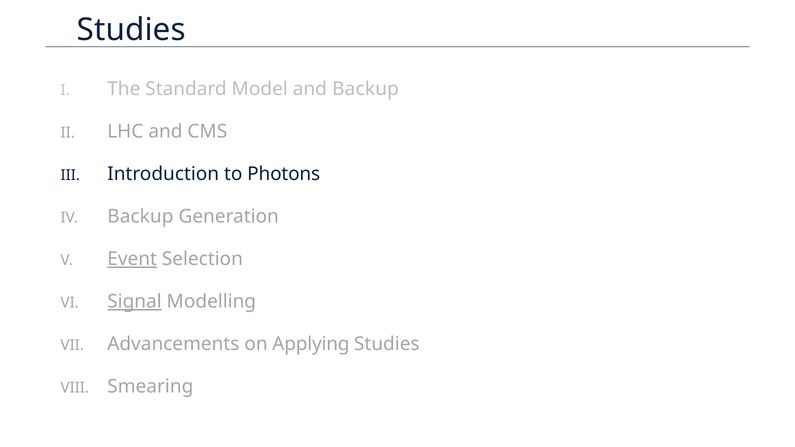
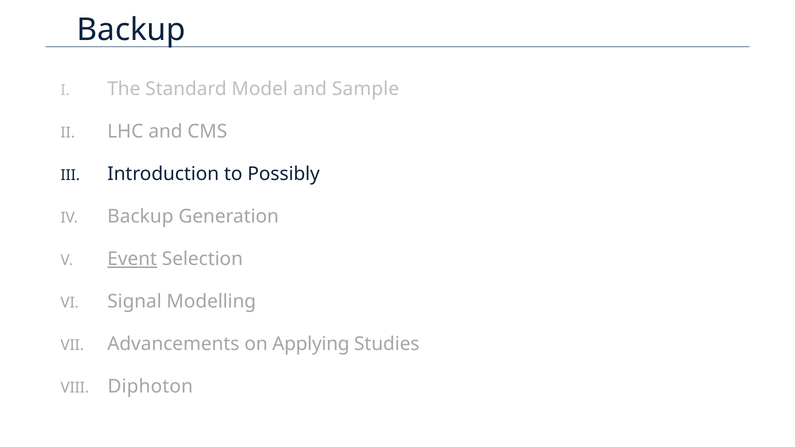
Studies: Studies -> Backup (131, 30)
and Backup: Backup -> Sample (366, 89)
Photons: Photons -> Possibly (284, 174)
Signal underline: present -> none (135, 302)
Smearing: Smearing -> Diphoton (150, 387)
